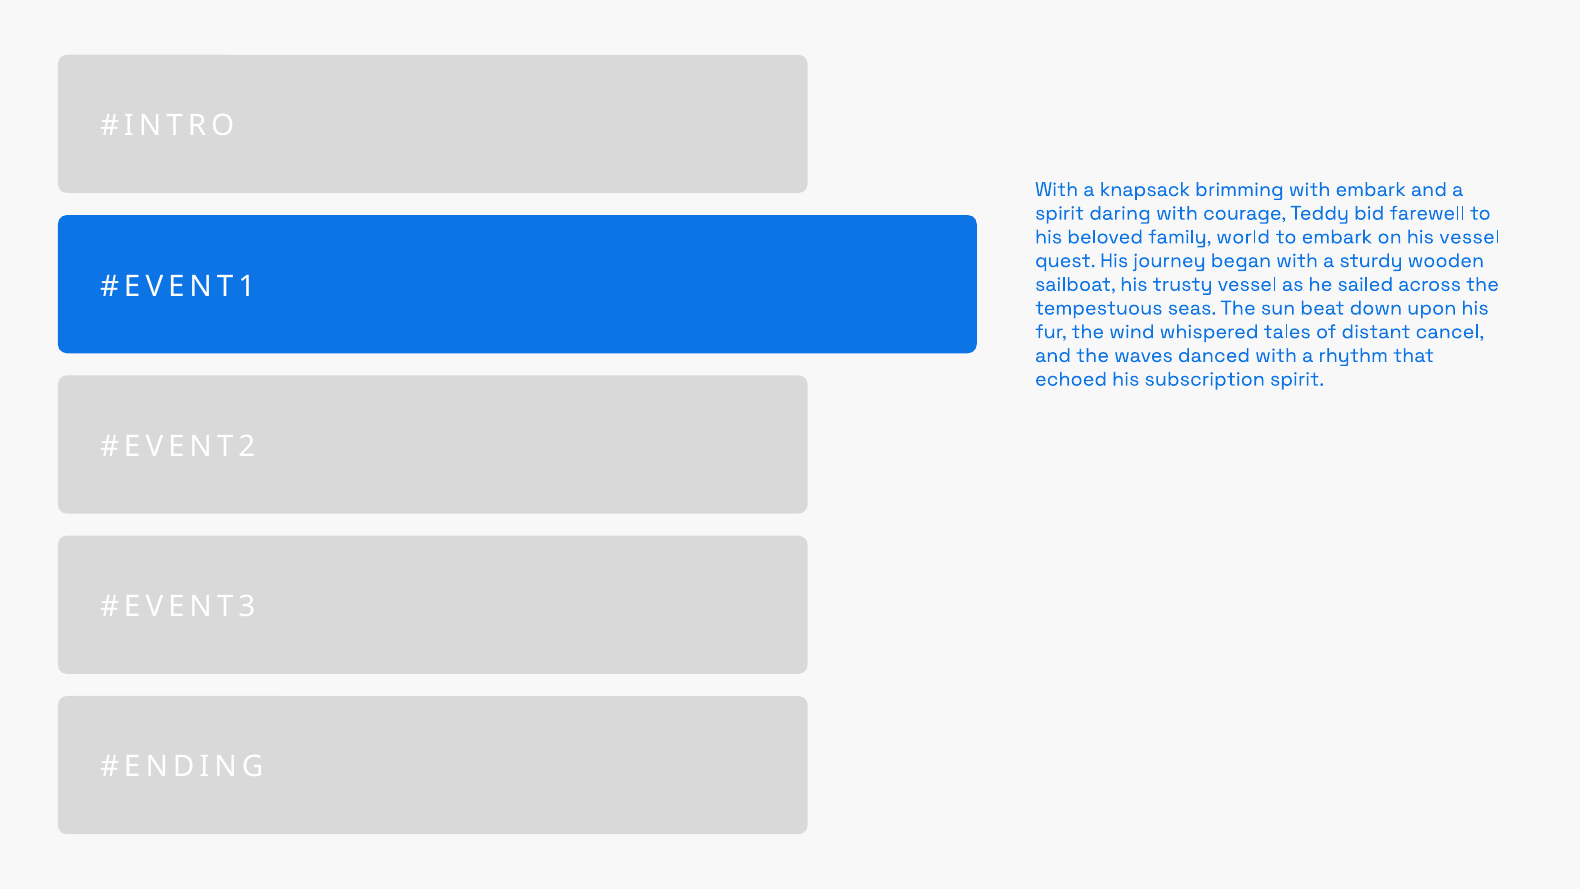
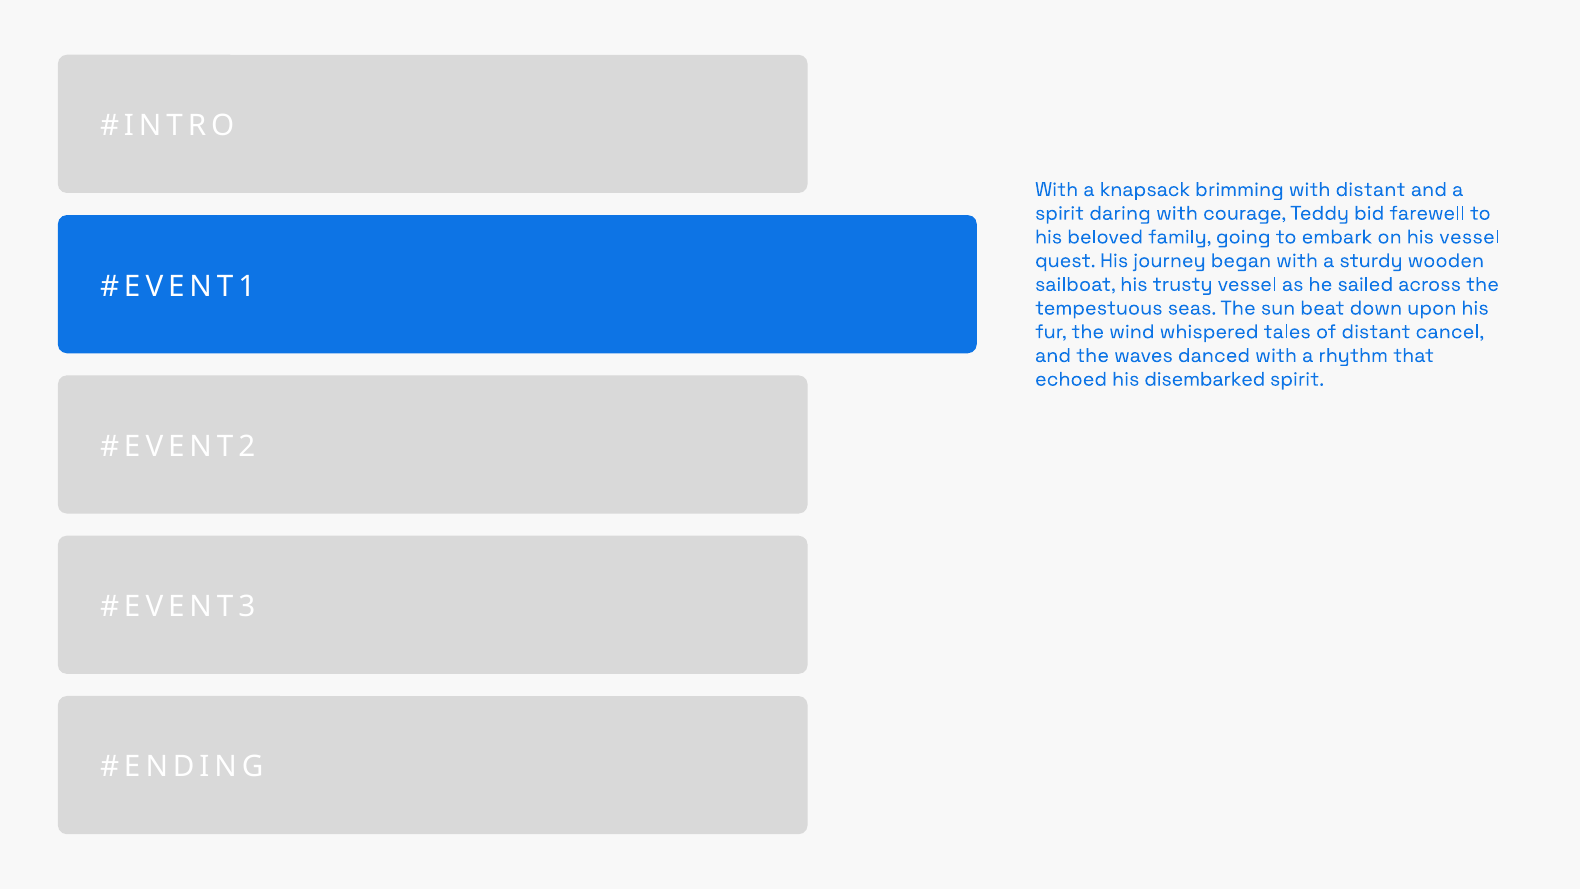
with embark: embark -> distant (1371, 189)
world: world -> going (1243, 237)
subscription: subscription -> disembarked (1205, 379)
